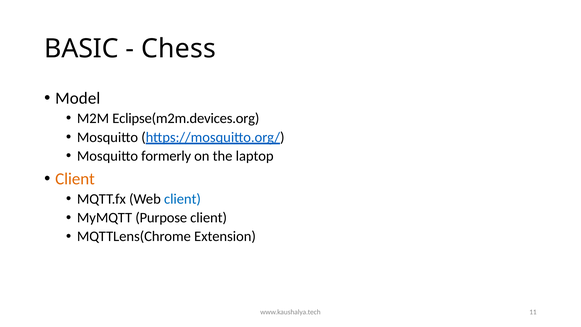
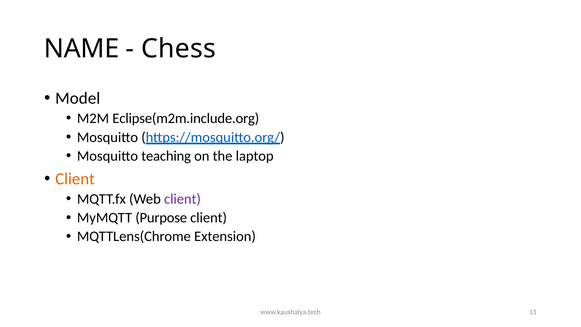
BASIC: BASIC -> NAME (82, 49)
Eclipse(m2m.devices.org: Eclipse(m2m.devices.org -> Eclipse(m2m.include.org (186, 118)
formerly: formerly -> teaching (166, 156)
client colour: blue -> purple (182, 199)
